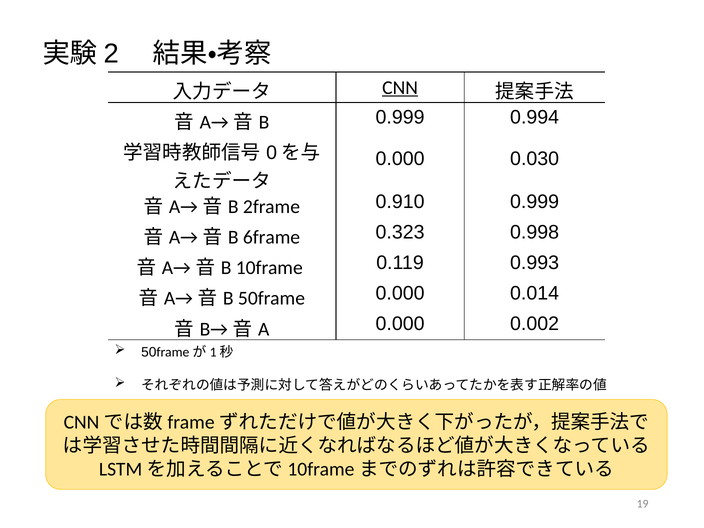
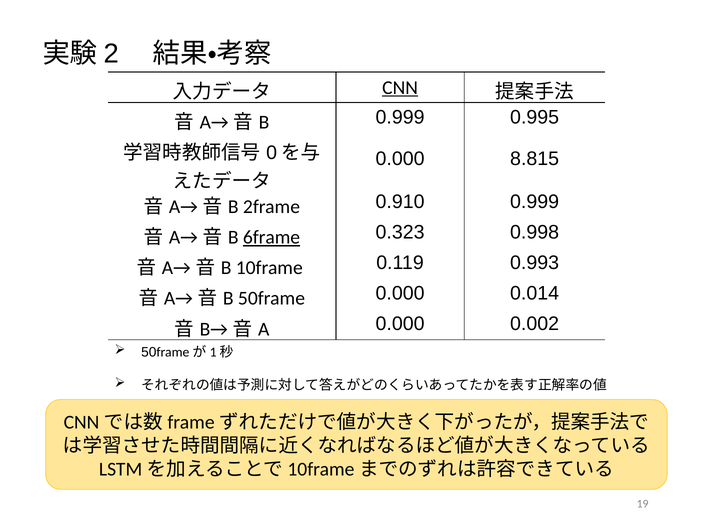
0.994: 0.994 -> 0.995 (535, 117)
0.030: 0.030 -> 8.815 (535, 159)
6frame underline: none -> present (271, 237)
